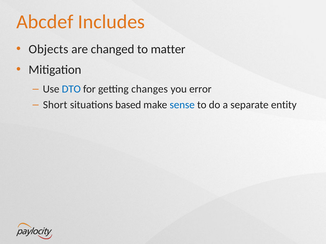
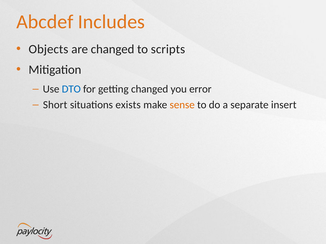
matter: matter -> scripts (168, 49)
getting changes: changes -> changed (150, 89)
based: based -> exists (128, 105)
sense colour: blue -> orange (182, 105)
entity: entity -> insert (284, 105)
